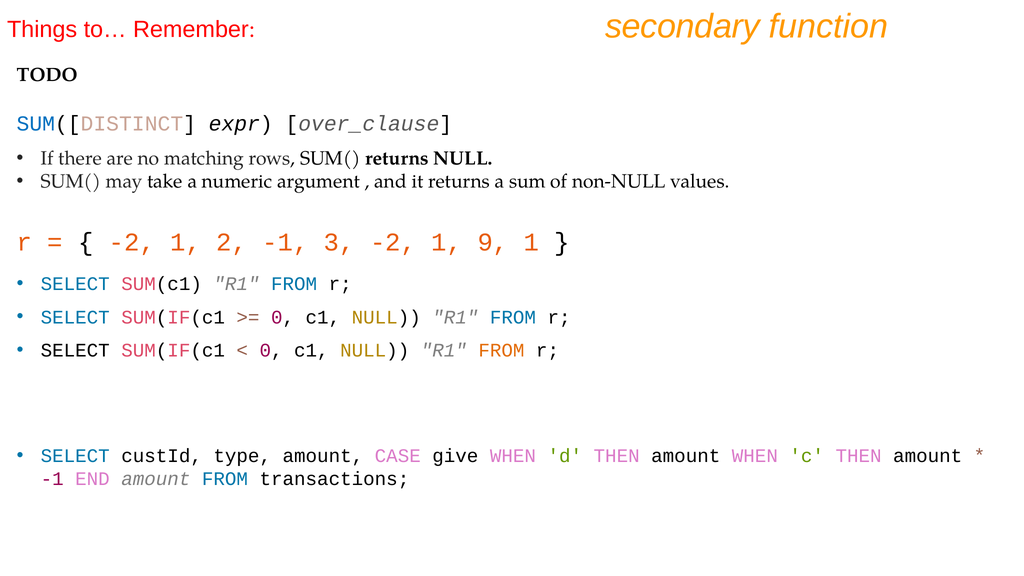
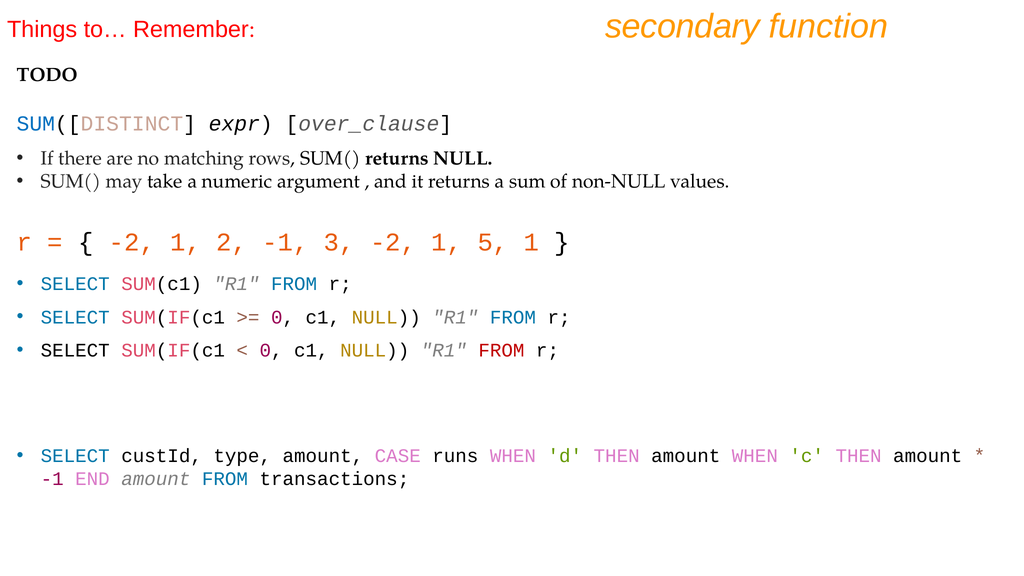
9: 9 -> 5 (493, 242)
FROM colour: orange -> red (501, 350)
give: give -> runs (455, 456)
